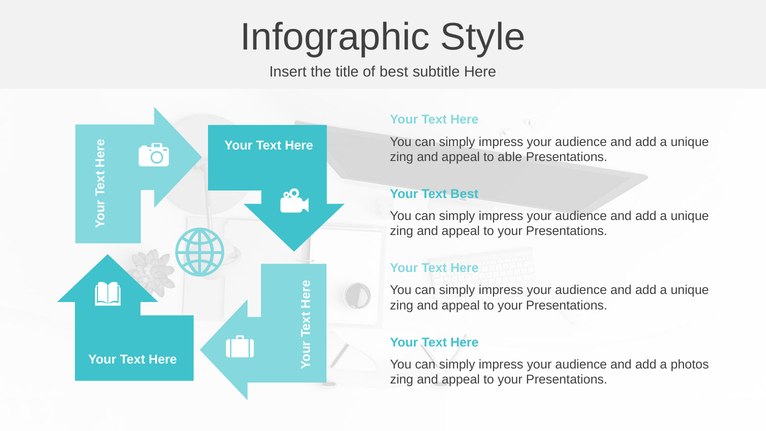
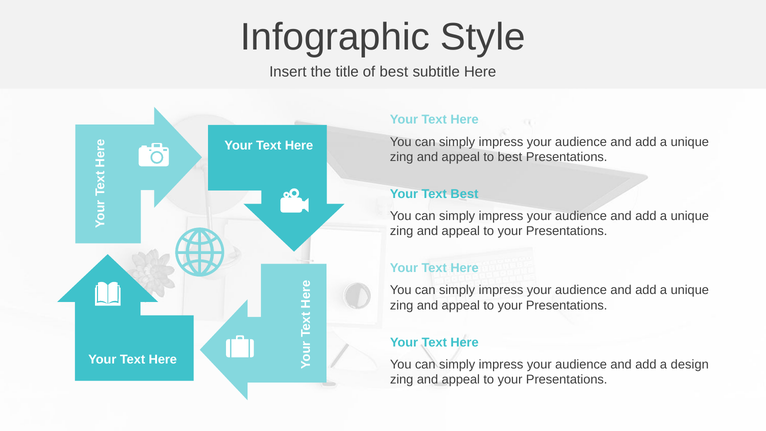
to able: able -> best (510, 157)
photos: photos -> design (690, 364)
